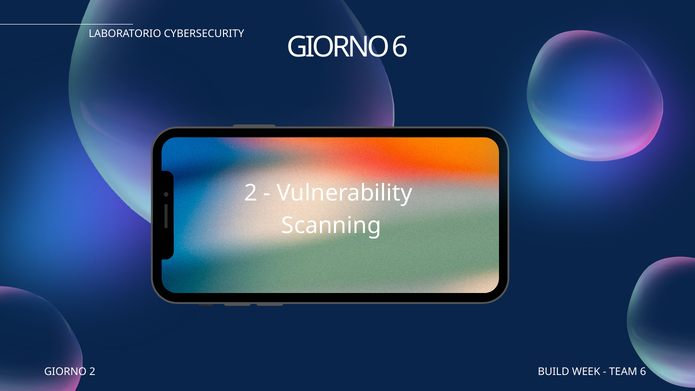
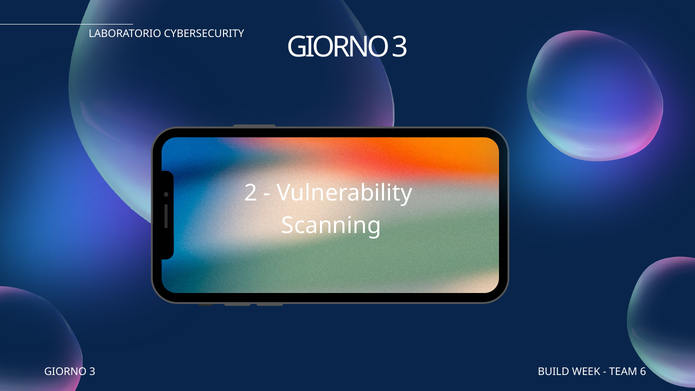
6: 6 -> 3 (400, 47)
2: 2 -> 3 (92, 372)
